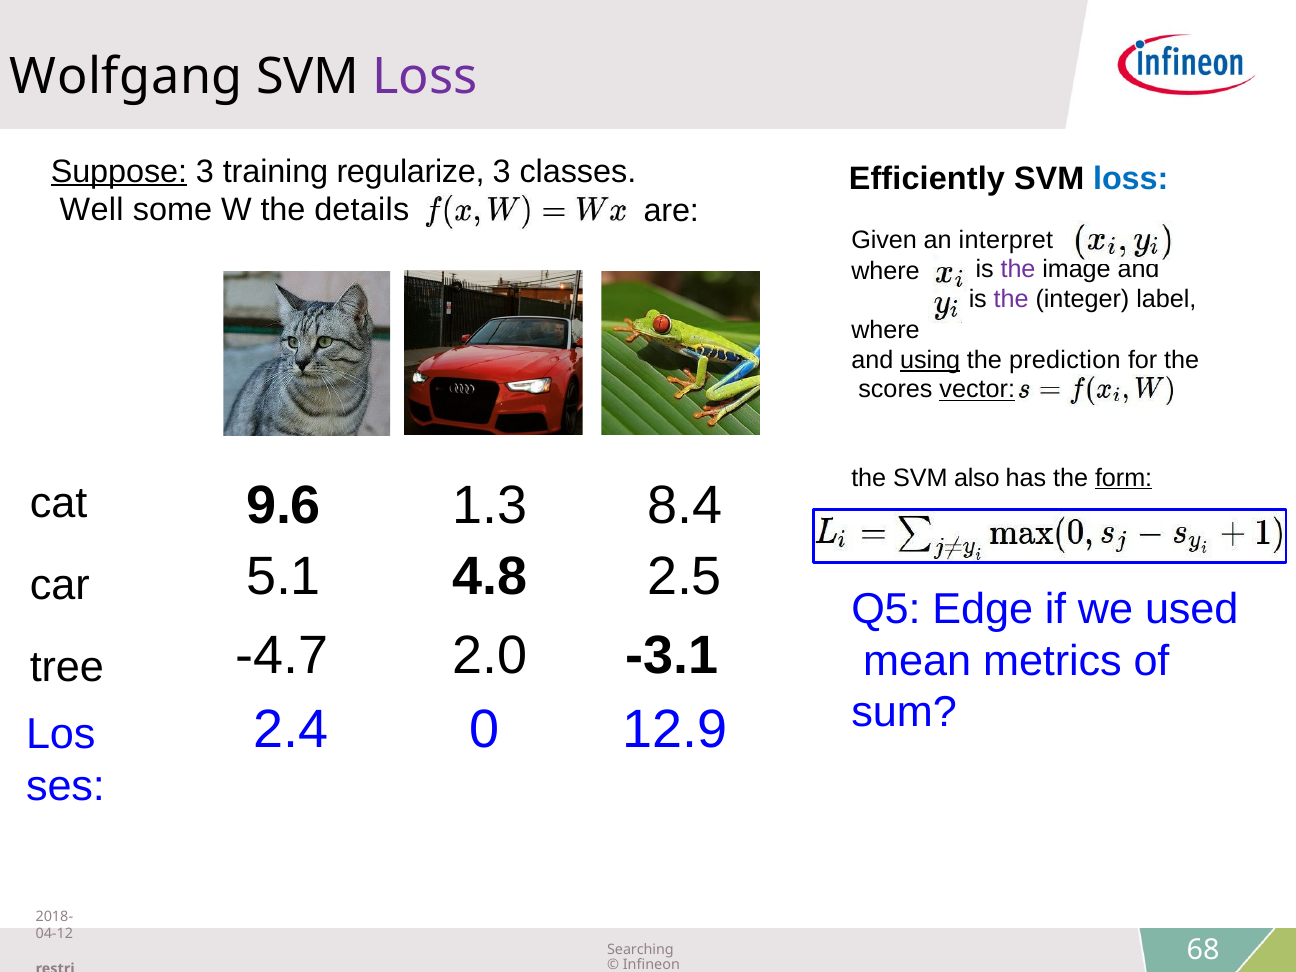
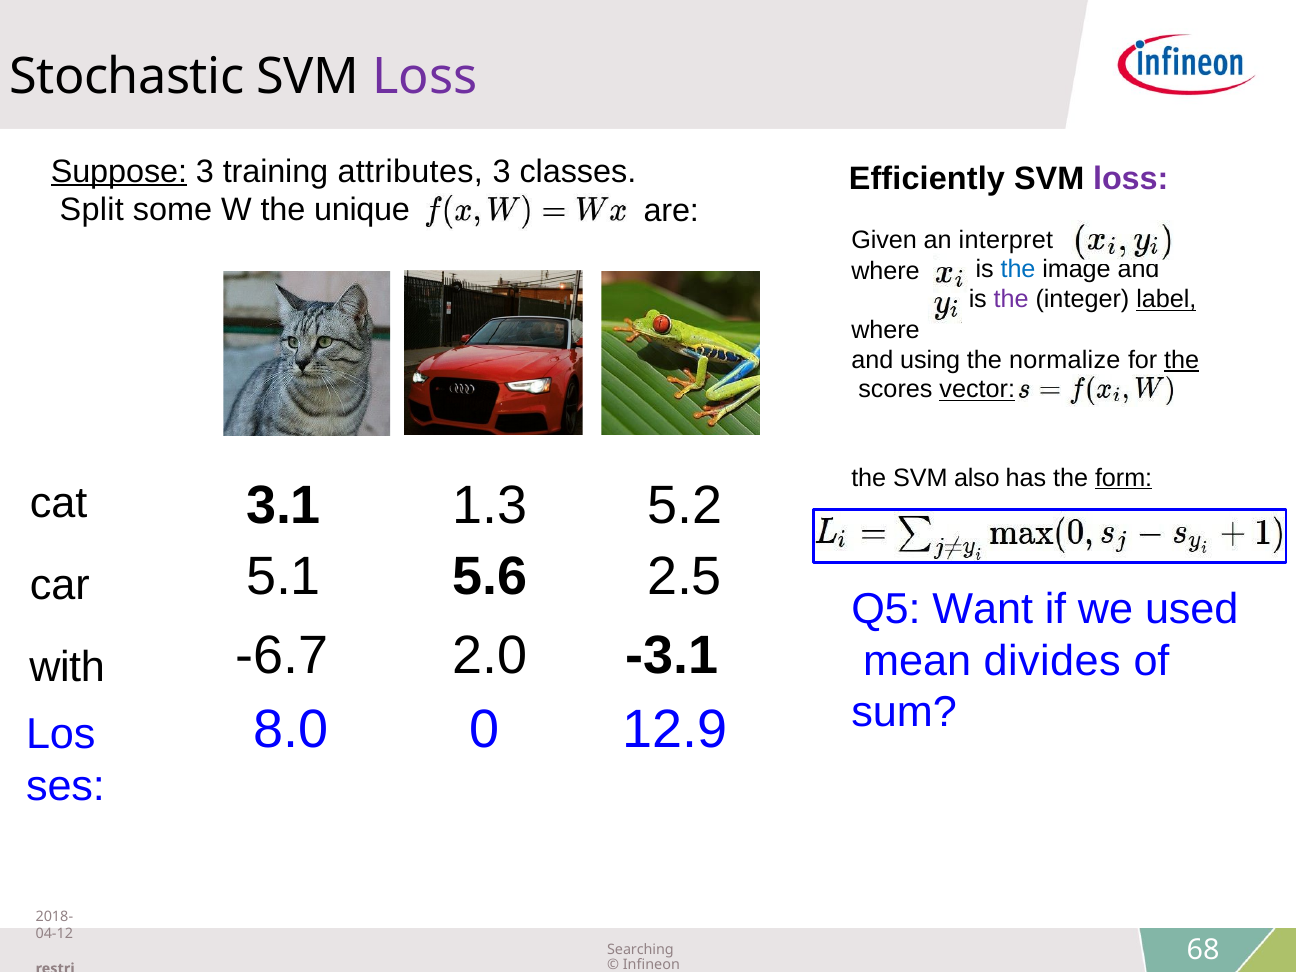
Wolfgang: Wolfgang -> Stochastic (127, 76)
regularize: regularize -> attributes (410, 171)
loss colour: blue -> purple (1131, 179)
Well: Well -> Split (92, 210)
details: details -> unique (362, 210)
the colour: purple -> blue (1018, 270)
label underline: none -> present (1166, 300)
using underline: present -> none (930, 360)
prediction: prediction -> normalize (1065, 360)
the underline: none -> present (1182, 360)
9.6: 9.6 -> 3.1 (284, 506)
8.4: 8.4 -> 5.2 (685, 506)
4.8: 4.8 -> 5.6 (490, 577)
Edge: Edge -> Want (983, 610)
-4.7: -4.7 -> -6.7 (282, 656)
metrics: metrics -> divides (1052, 661)
tree: tree -> with (67, 667)
2.4: 2.4 -> 8.0 (291, 730)
